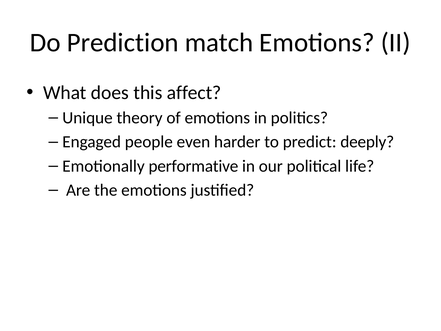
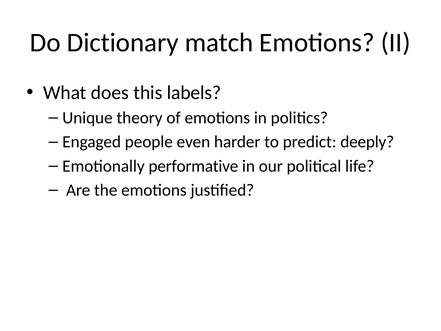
Prediction: Prediction -> Dictionary (123, 43)
affect: affect -> labels (194, 93)
